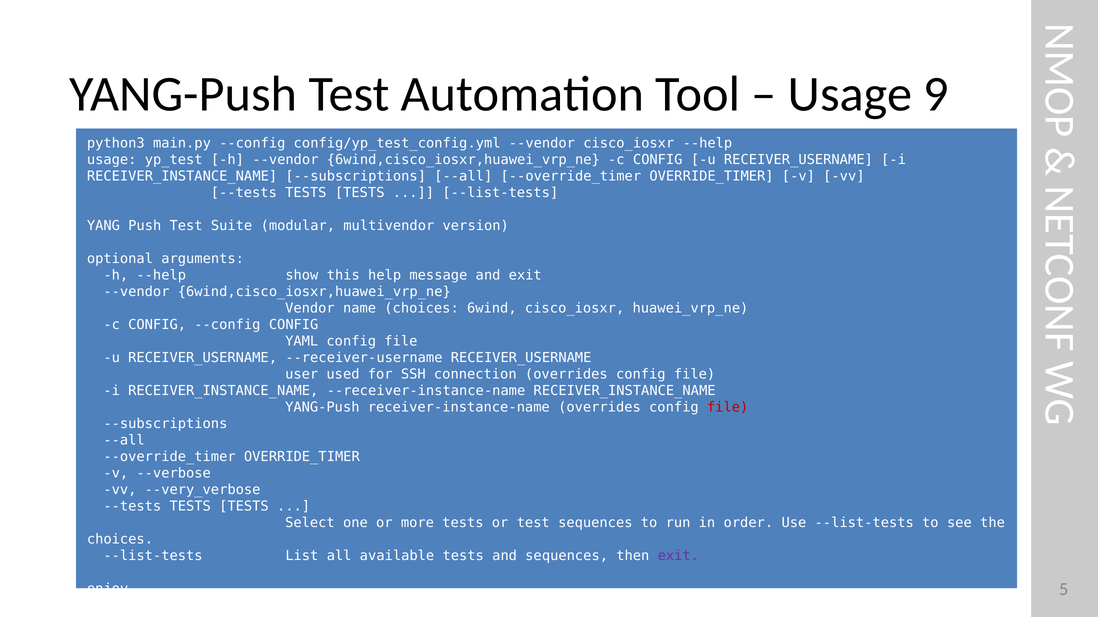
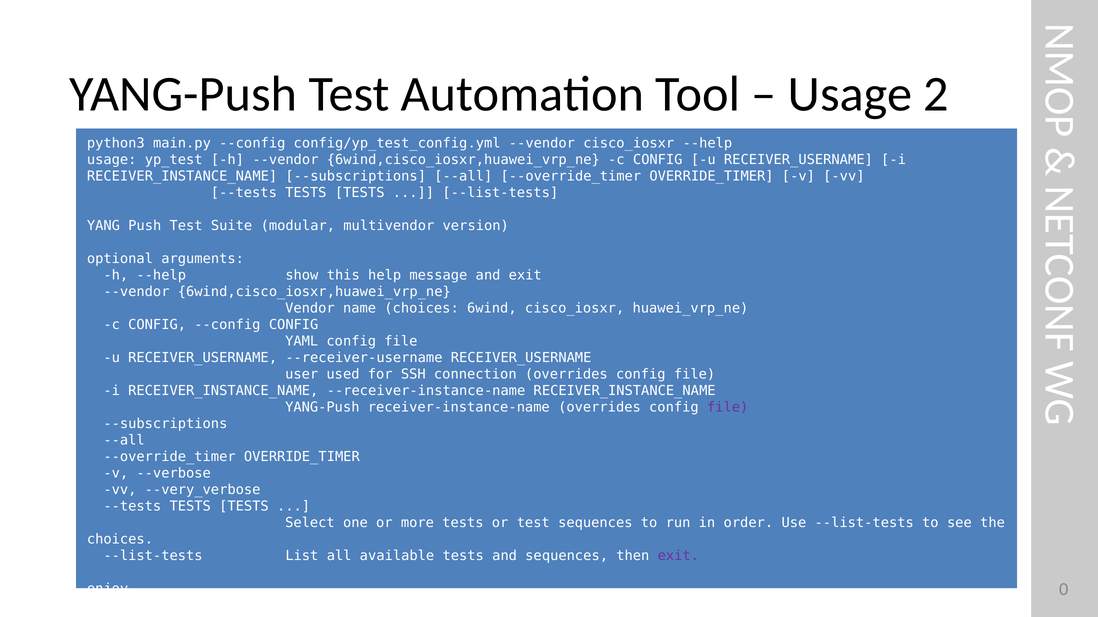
Usage 9: 9 -> 2 (936, 94)
file colour: red -> purple (728, 408)
5: 5 -> 0 (1064, 590)
